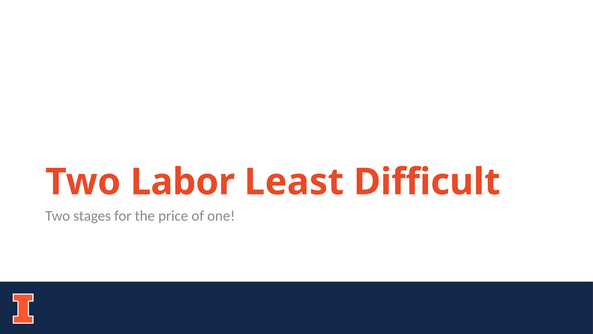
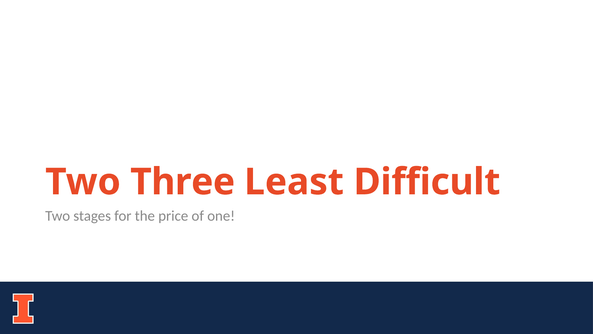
Labor: Labor -> Three (183, 182)
